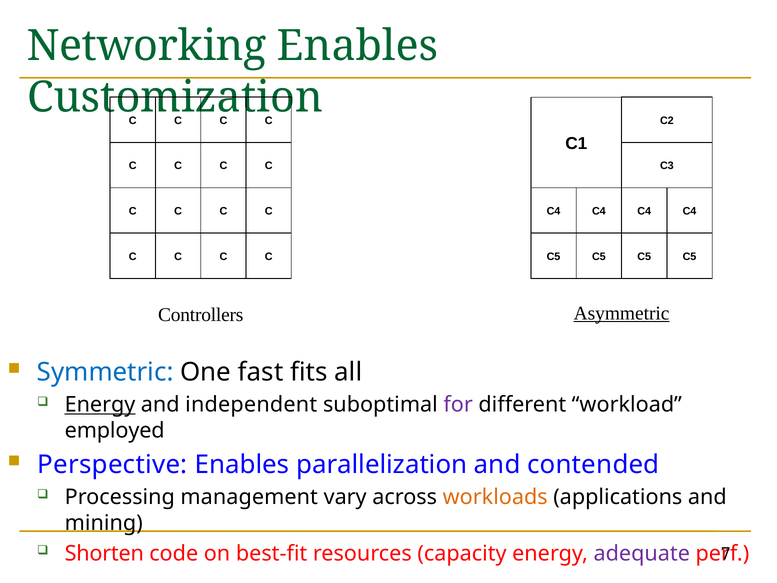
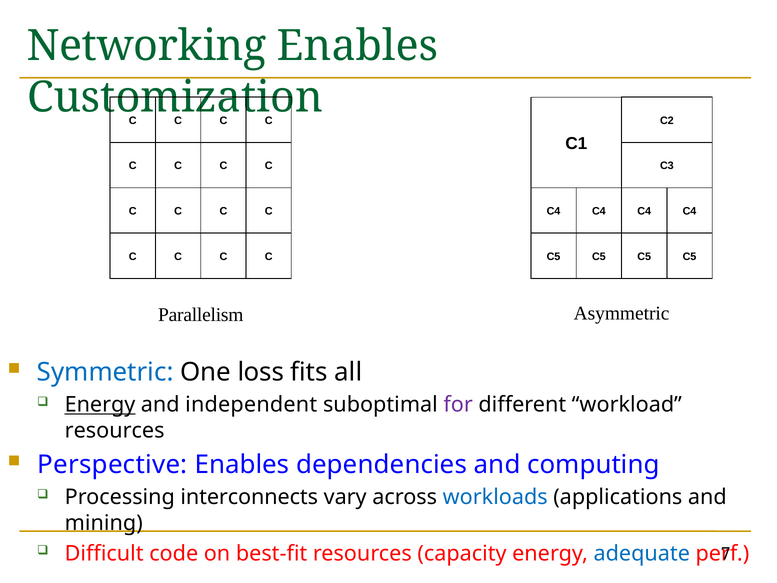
Asymmetric underline: present -> none (622, 313)
Controllers: Controllers -> Parallelism (201, 315)
fast: fast -> loss (261, 372)
employed: employed -> resources (115, 431)
parallelization: parallelization -> dependencies (382, 465)
contended: contended -> computing (593, 465)
management: management -> interconnects (249, 497)
workloads colour: orange -> blue (495, 497)
Shorten: Shorten -> Difficult (104, 553)
adequate colour: purple -> blue (642, 553)
